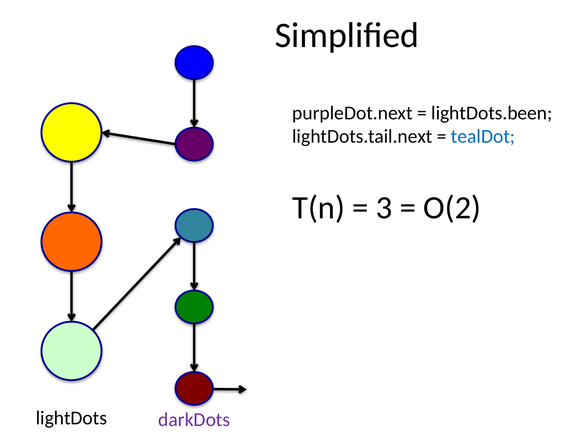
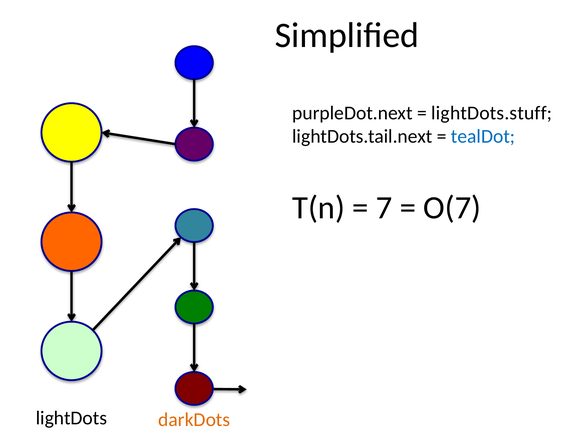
lightDots.been: lightDots.been -> lightDots.stuff (492, 113)
3: 3 -> 7 (384, 208)
O(2: O(2 -> O(7 (452, 208)
darkDots colour: purple -> orange (194, 420)
